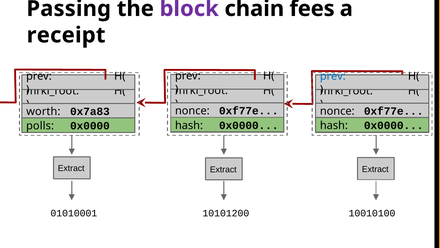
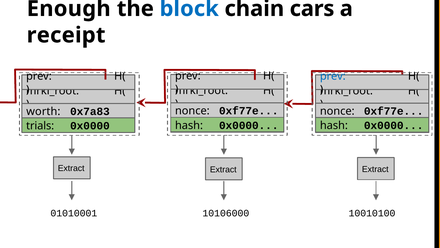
Passing: Passing -> Enough (69, 9)
block colour: purple -> blue (189, 9)
fees: fees -> cars (312, 9)
polls: polls -> trials (40, 126)
10101200: 10101200 -> 10106000 (226, 213)
